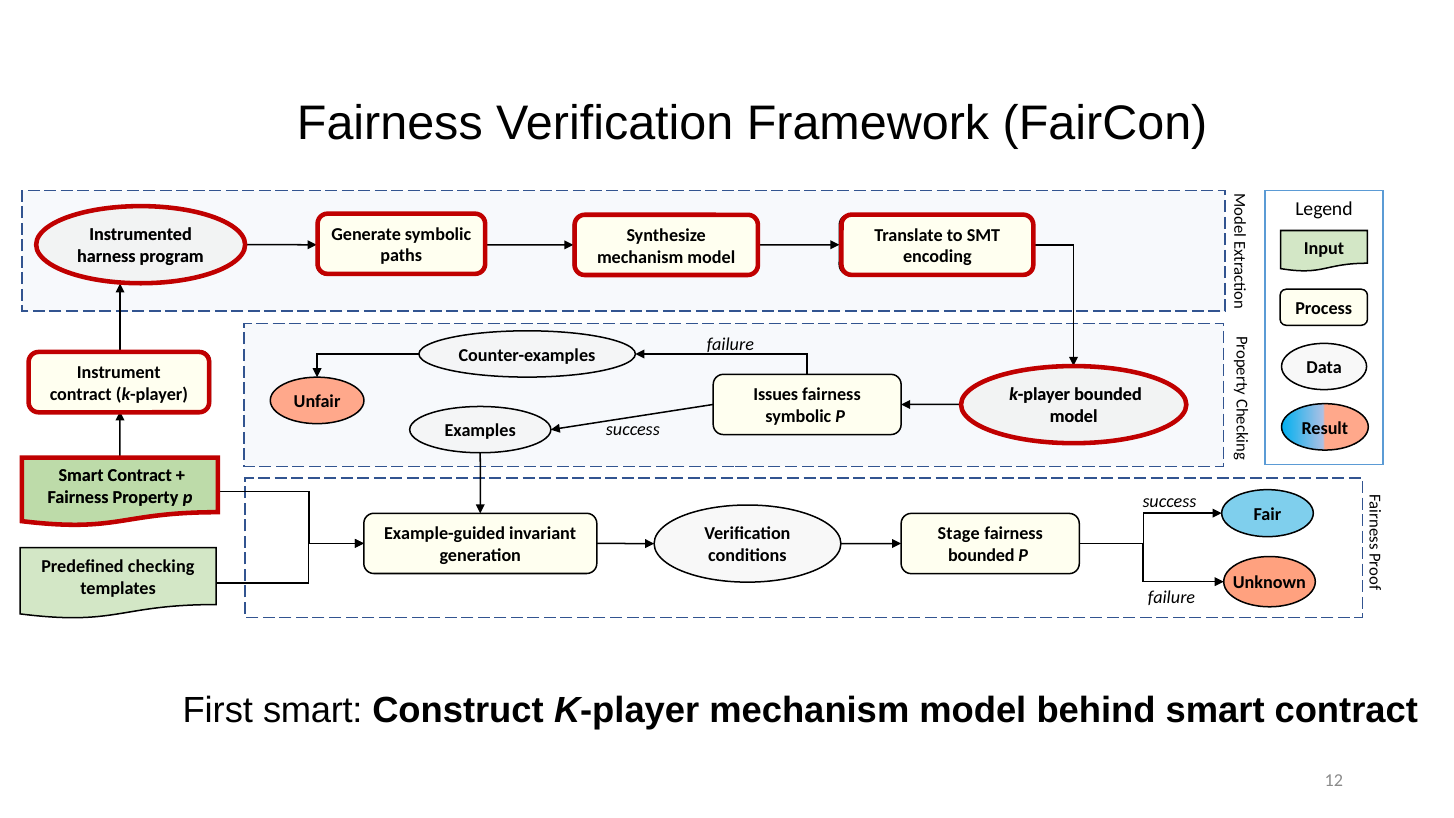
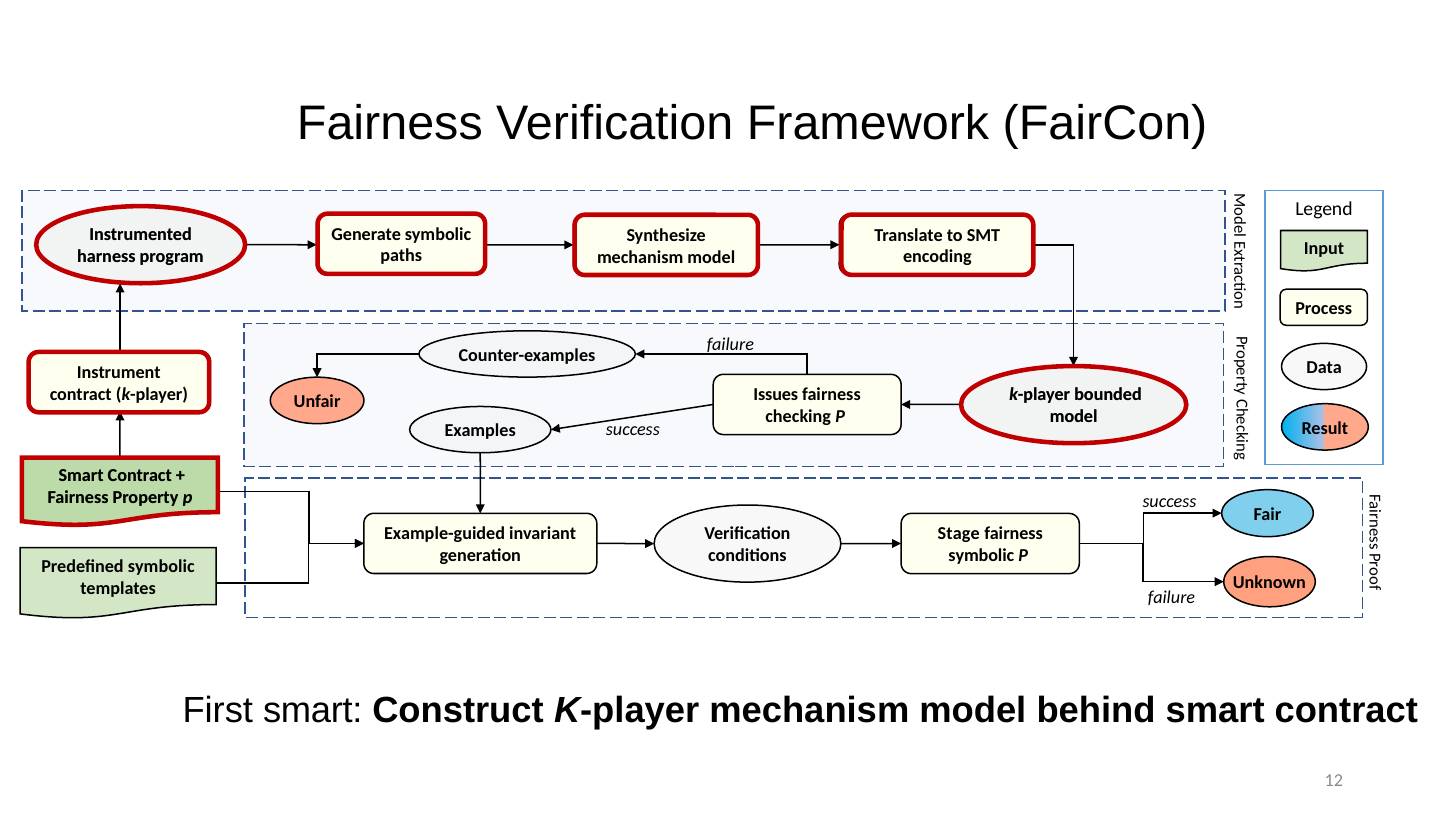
symbolic: symbolic -> checking (798, 417)
bounded: bounded -> symbolic (981, 556)
Predefined checking: checking -> symbolic (161, 566)
